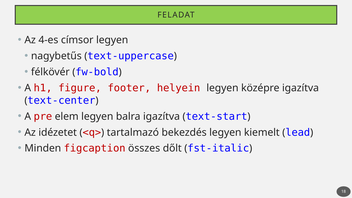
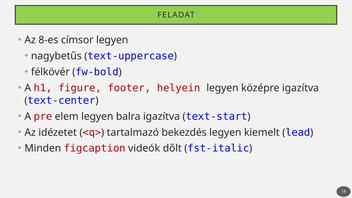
4-es: 4-es -> 8-es (48, 40)
összes: összes -> videók (144, 148)
